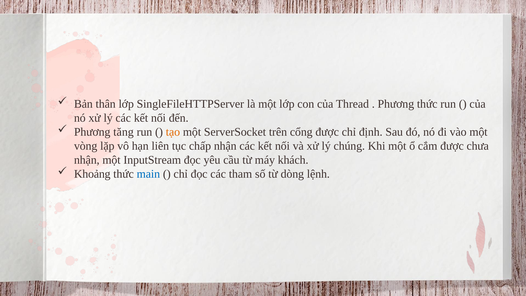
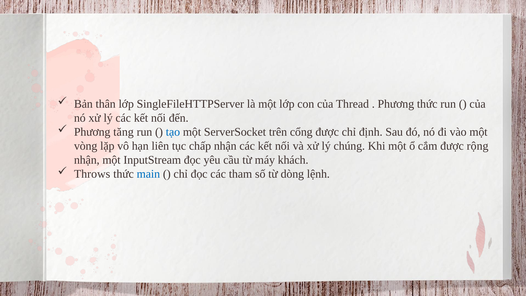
tạo colour: orange -> blue (173, 132)
chưa: chưa -> rộng (478, 146)
Khoảng: Khoảng -> Throws (92, 174)
